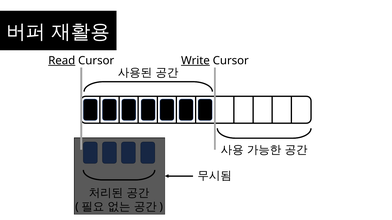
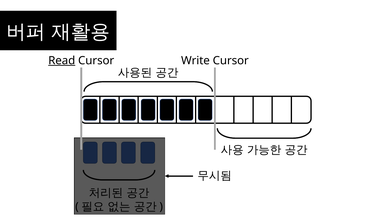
Write underline: present -> none (195, 61)
